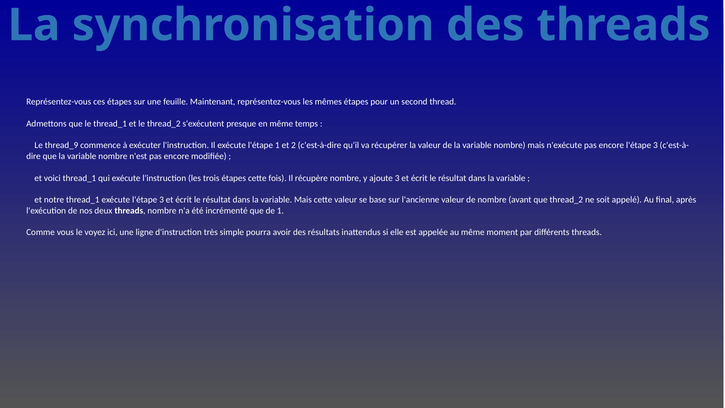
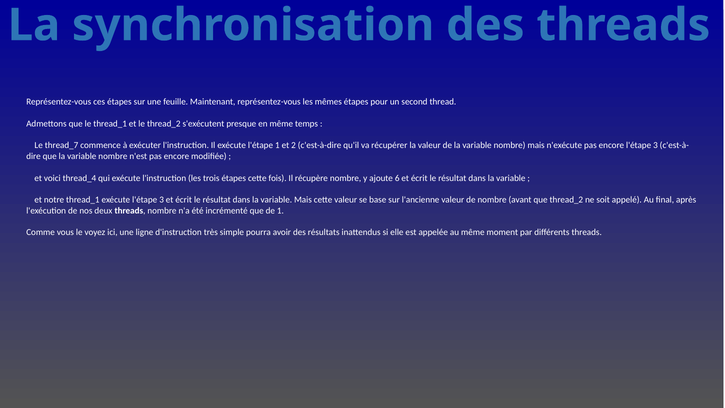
thread_9: thread_9 -> thread_7 (62, 145)
voici thread_1: thread_1 -> thread_4 (79, 178)
ajoute 3: 3 -> 6 (397, 178)
